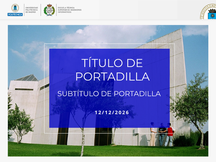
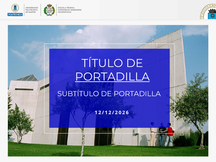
PORTADILLA underline: none -> present (112, 77)
